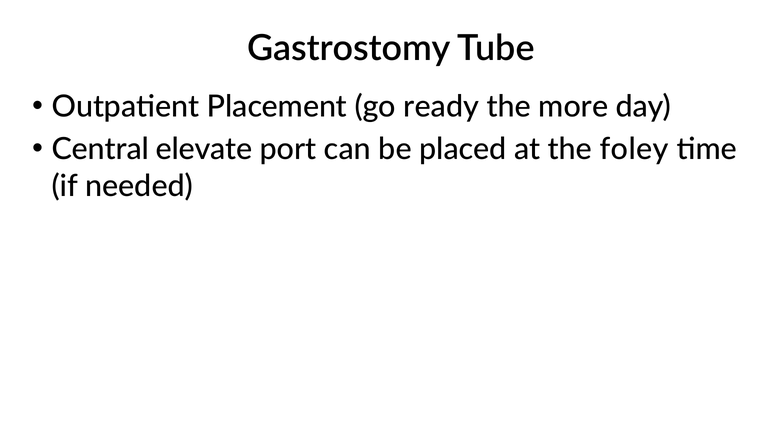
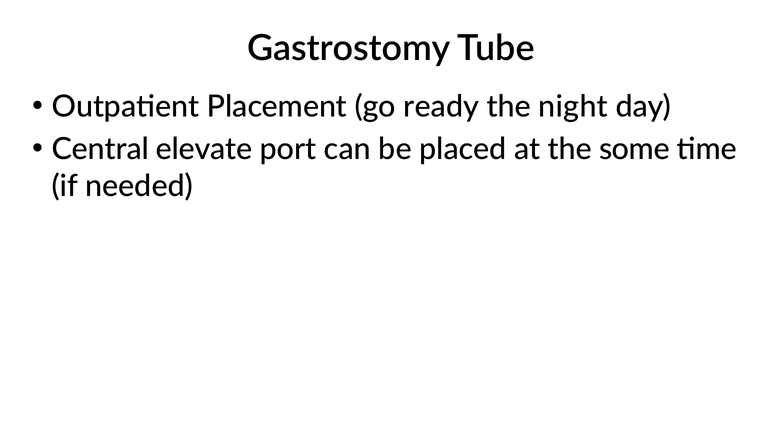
more: more -> night (573, 107)
foley: foley -> some (635, 149)
